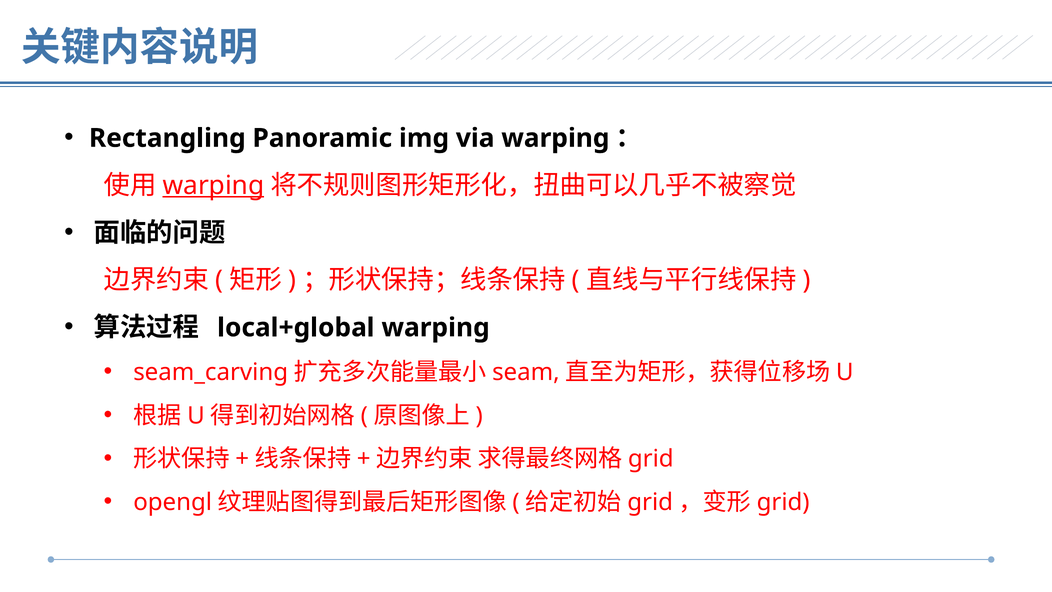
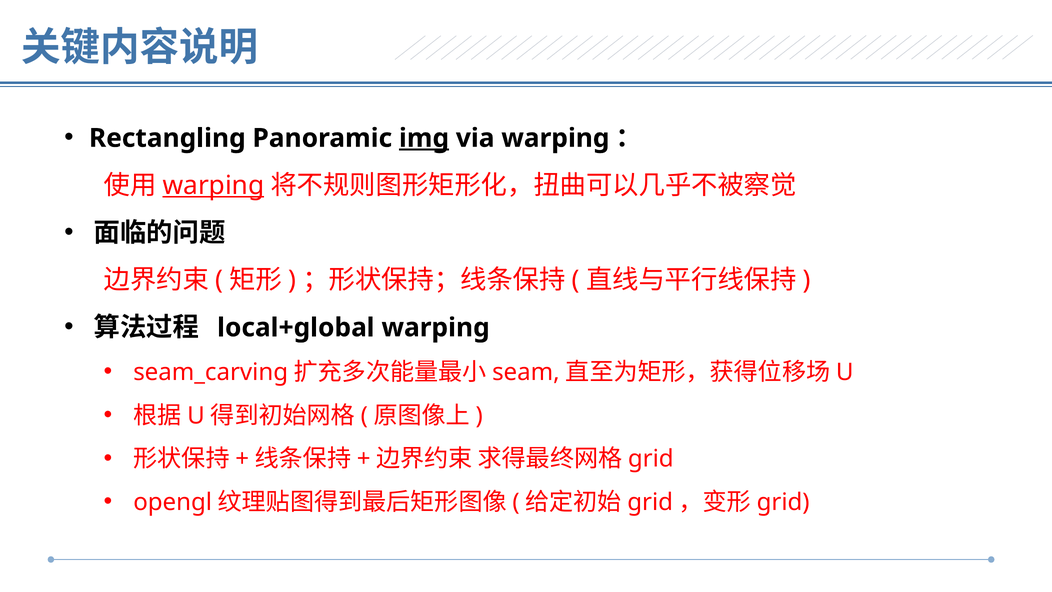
img underline: none -> present (424, 138)
